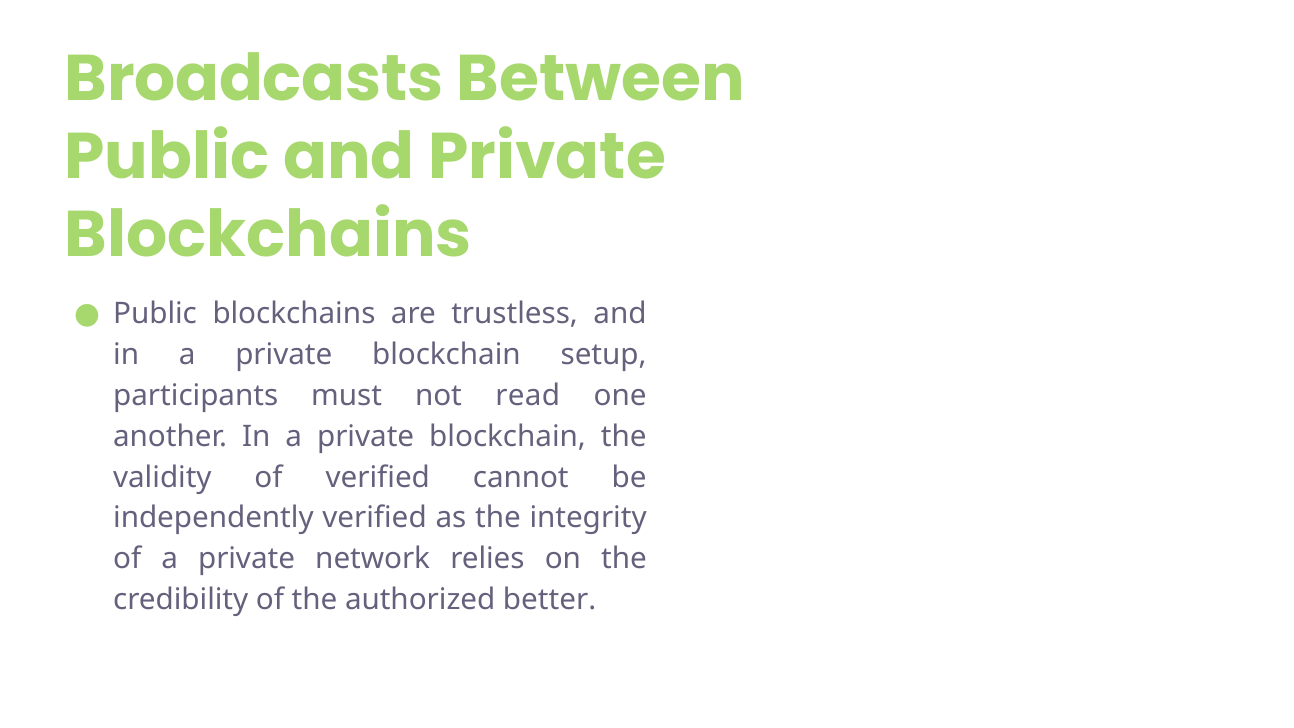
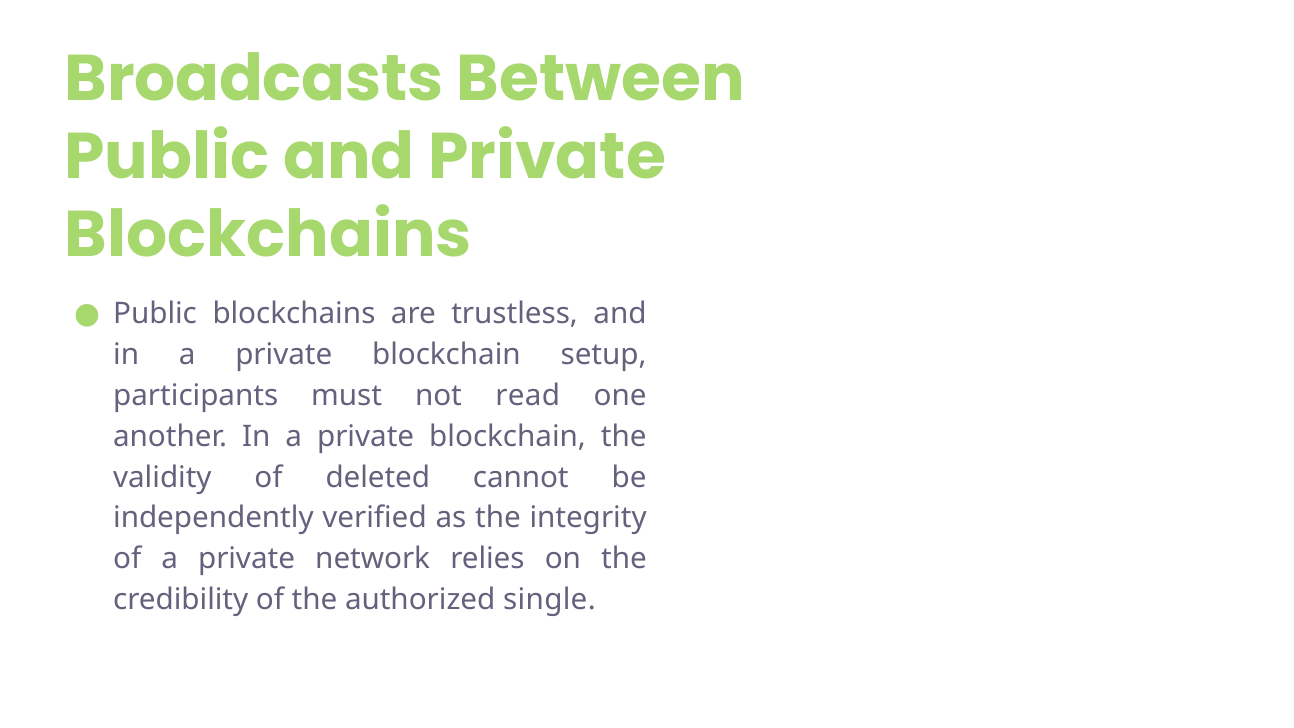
of verified: verified -> deleted (378, 477)
better: better -> single (549, 600)
